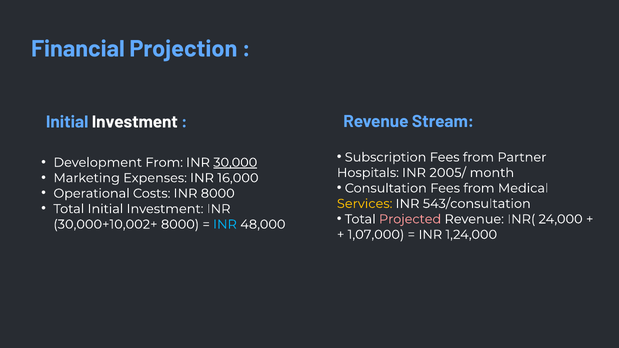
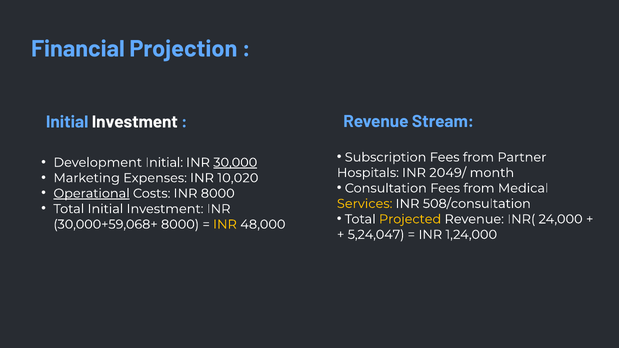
Development From: From -> Initial (164, 163)
2005/: 2005/ -> 2049/ (448, 173)
16,000: 16,000 -> 10,020 (238, 178)
Operational underline: none -> present (92, 194)
543/consultation: 543/consultation -> 508/consultation (477, 204)
Projected colour: pink -> yellow (410, 219)
30,000+10,002+: 30,000+10,002+ -> 30,000+59,068+ (106, 225)
INR colour: light blue -> yellow (225, 225)
1,07,000: 1,07,000 -> 5,24,047 (376, 235)
